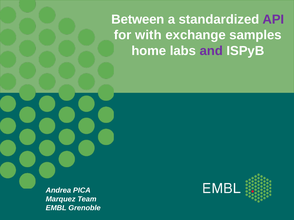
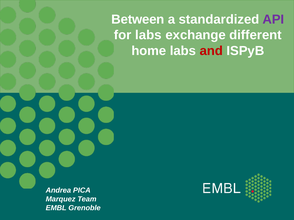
for with: with -> labs (148, 35)
samples: samples -> different (256, 35)
and colour: purple -> red (211, 51)
